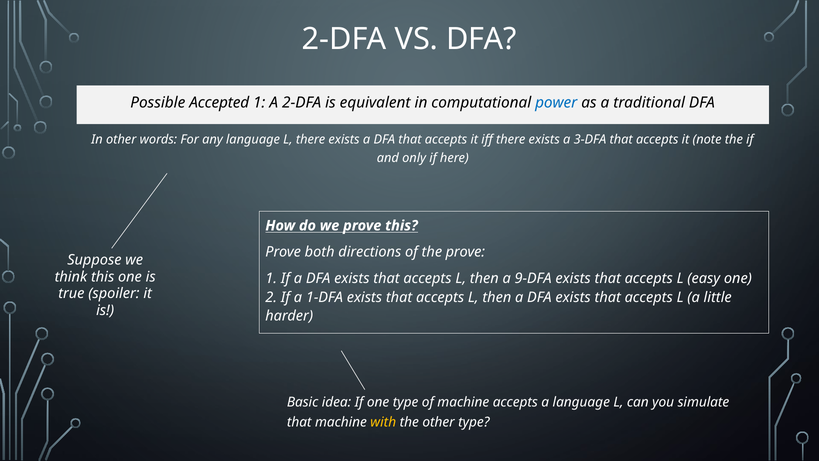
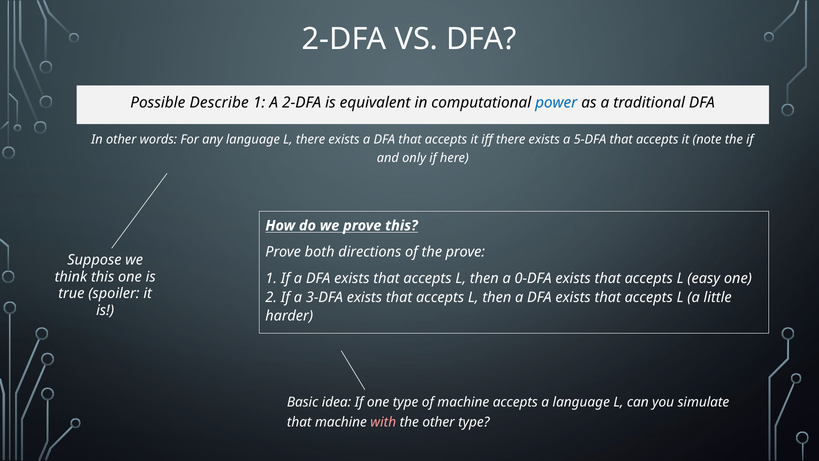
Accepted: Accepted -> Describe (219, 102)
3-DFA: 3-DFA -> 5-DFA (590, 139)
9-DFA: 9-DFA -> 0-DFA (533, 278)
1-DFA: 1-DFA -> 3-DFA (324, 297)
with colour: yellow -> pink (383, 422)
